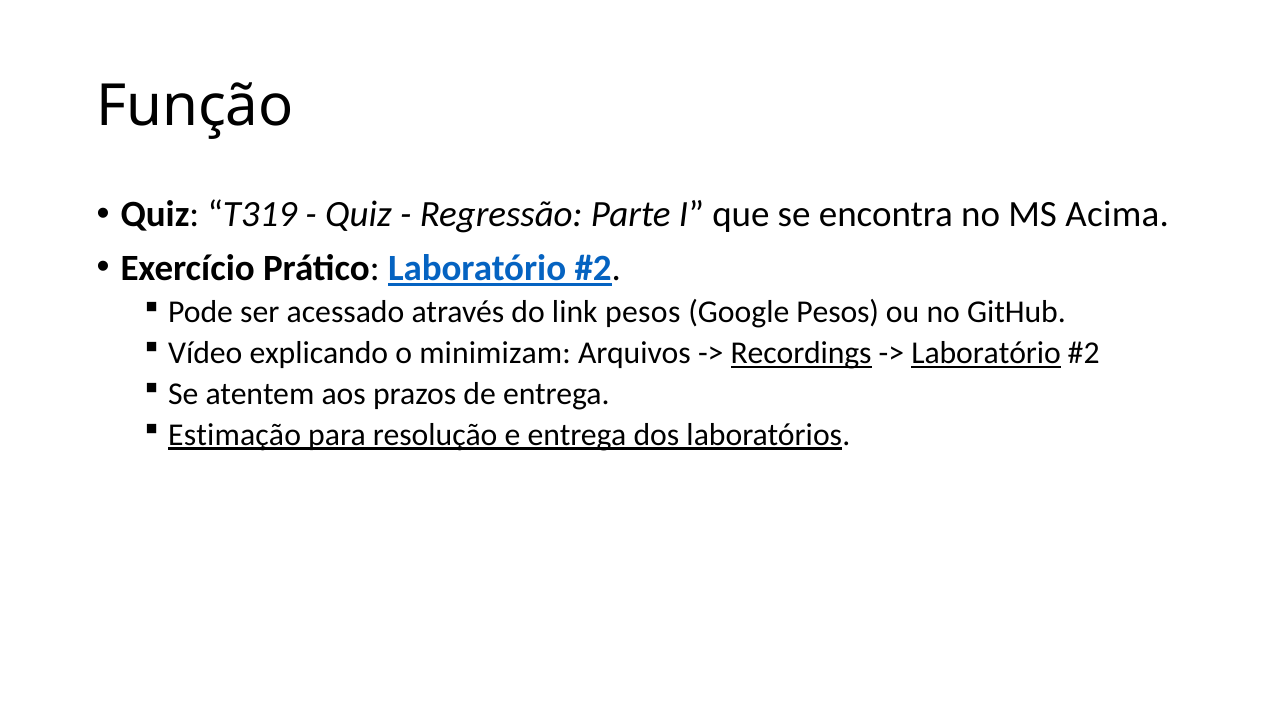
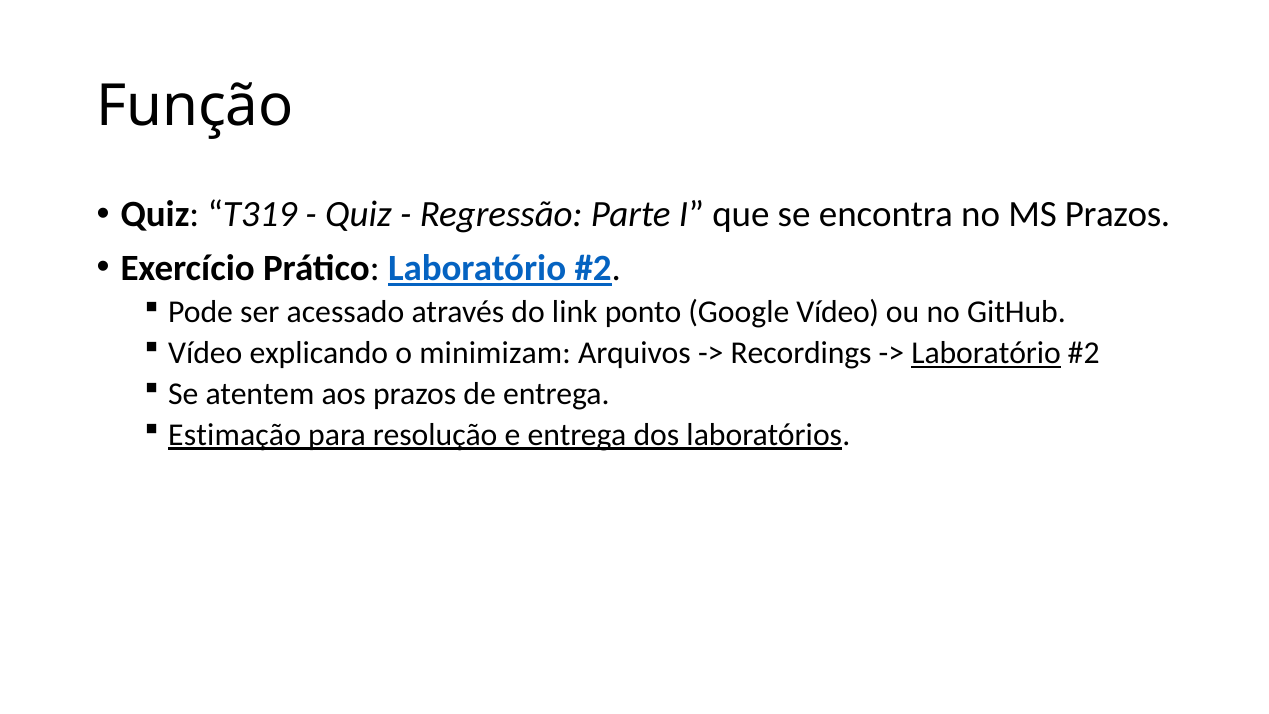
MS Acima: Acima -> Prazos (1118, 215)
link pesos: pesos -> ponto (643, 312)
Google Pesos: Pesos -> Vídeo (838, 312)
Recordings underline: present -> none (801, 353)
